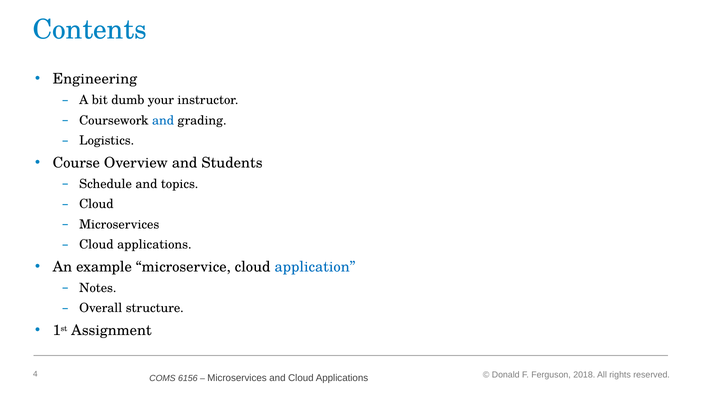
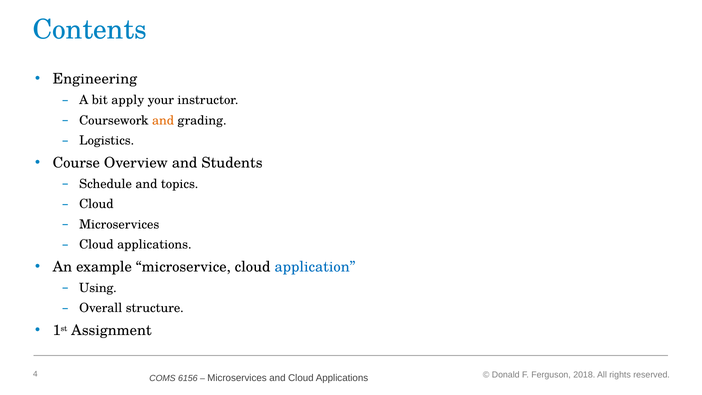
dumb: dumb -> apply (128, 100)
and colour: blue -> orange (163, 120)
Notes: Notes -> Using (98, 288)
